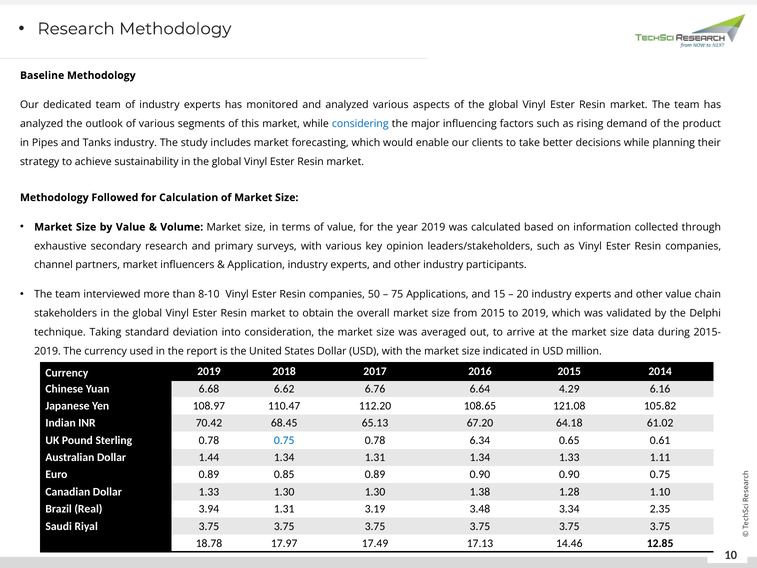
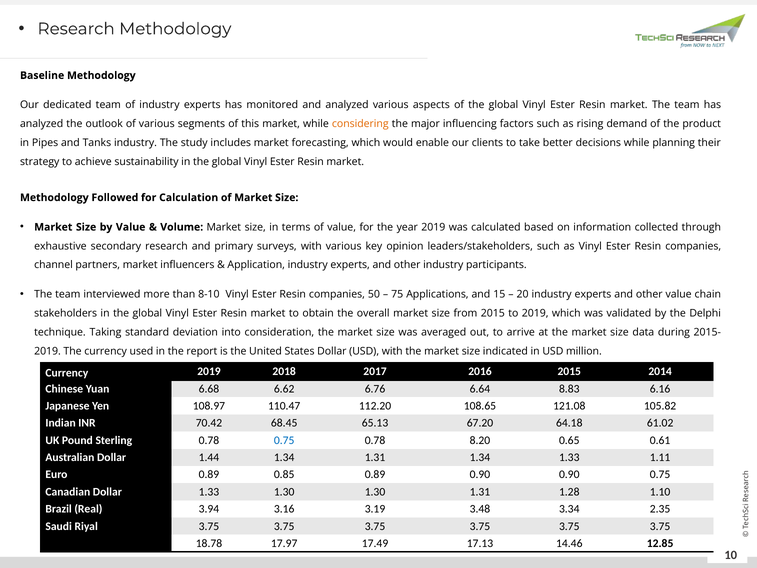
considering colour: blue -> orange (360, 124)
4.29: 4.29 -> 8.83 (569, 389)
6.34: 6.34 -> 8.20 (480, 440)
1.30 1.38: 1.38 -> 1.31 (480, 492)
3.94 1.31: 1.31 -> 3.16 (284, 509)
